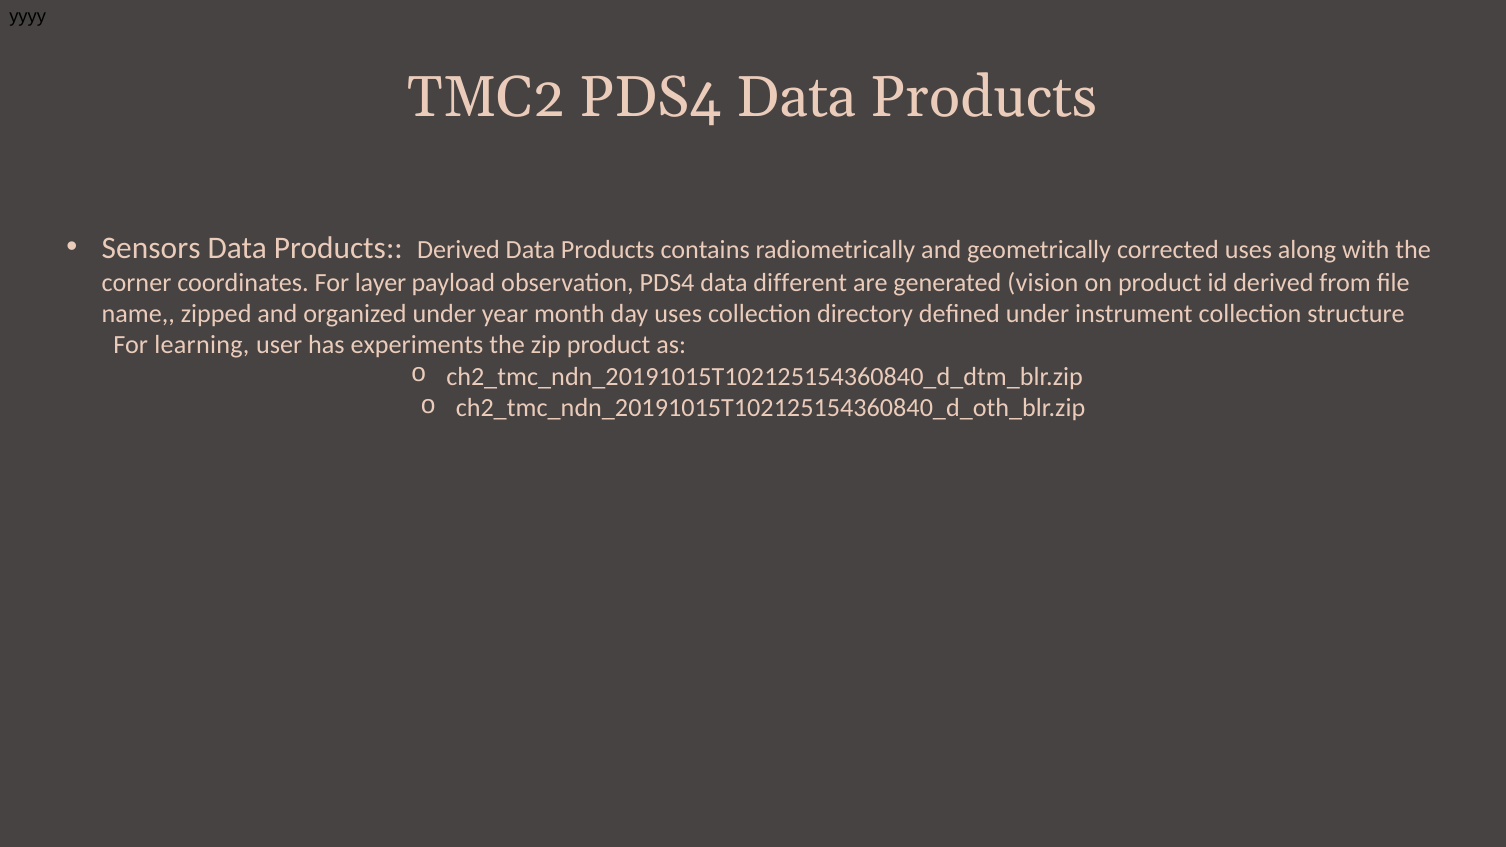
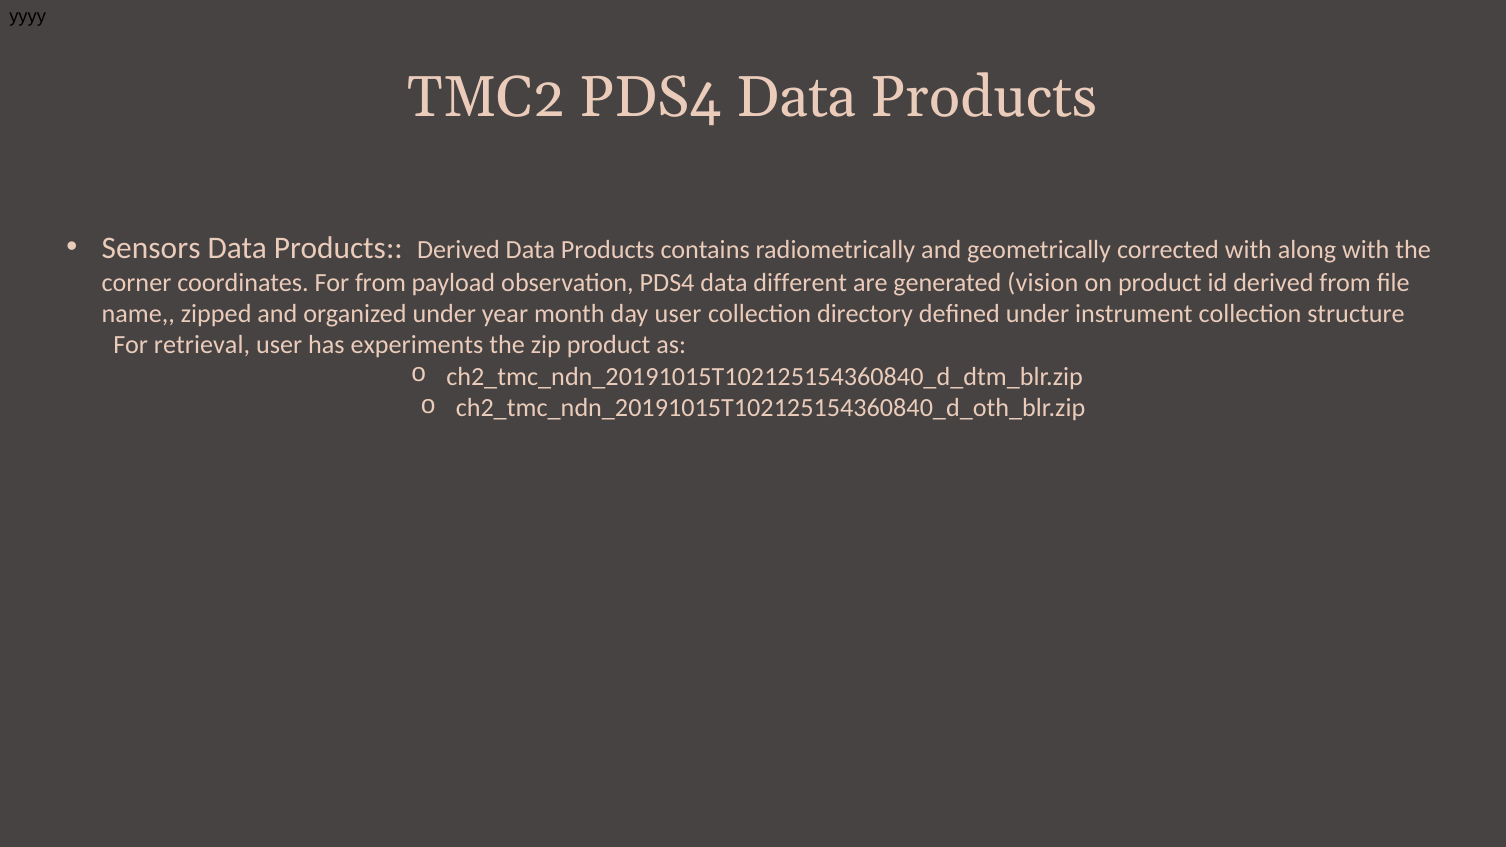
corrected uses: uses -> with (1248, 250)
For layer: layer -> from (380, 282)
day uses: uses -> user (678, 314)
learning: learning -> retrieval (202, 345)
